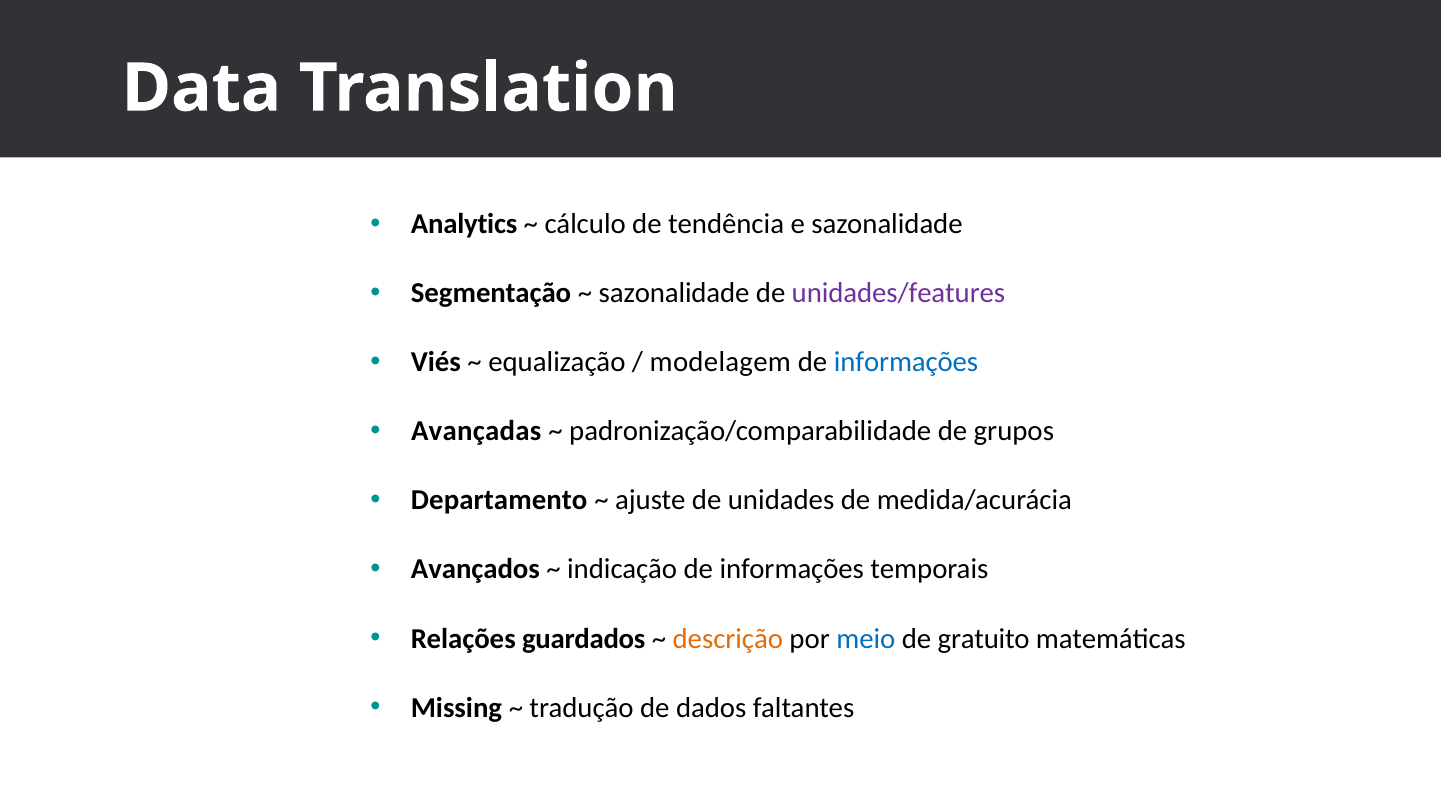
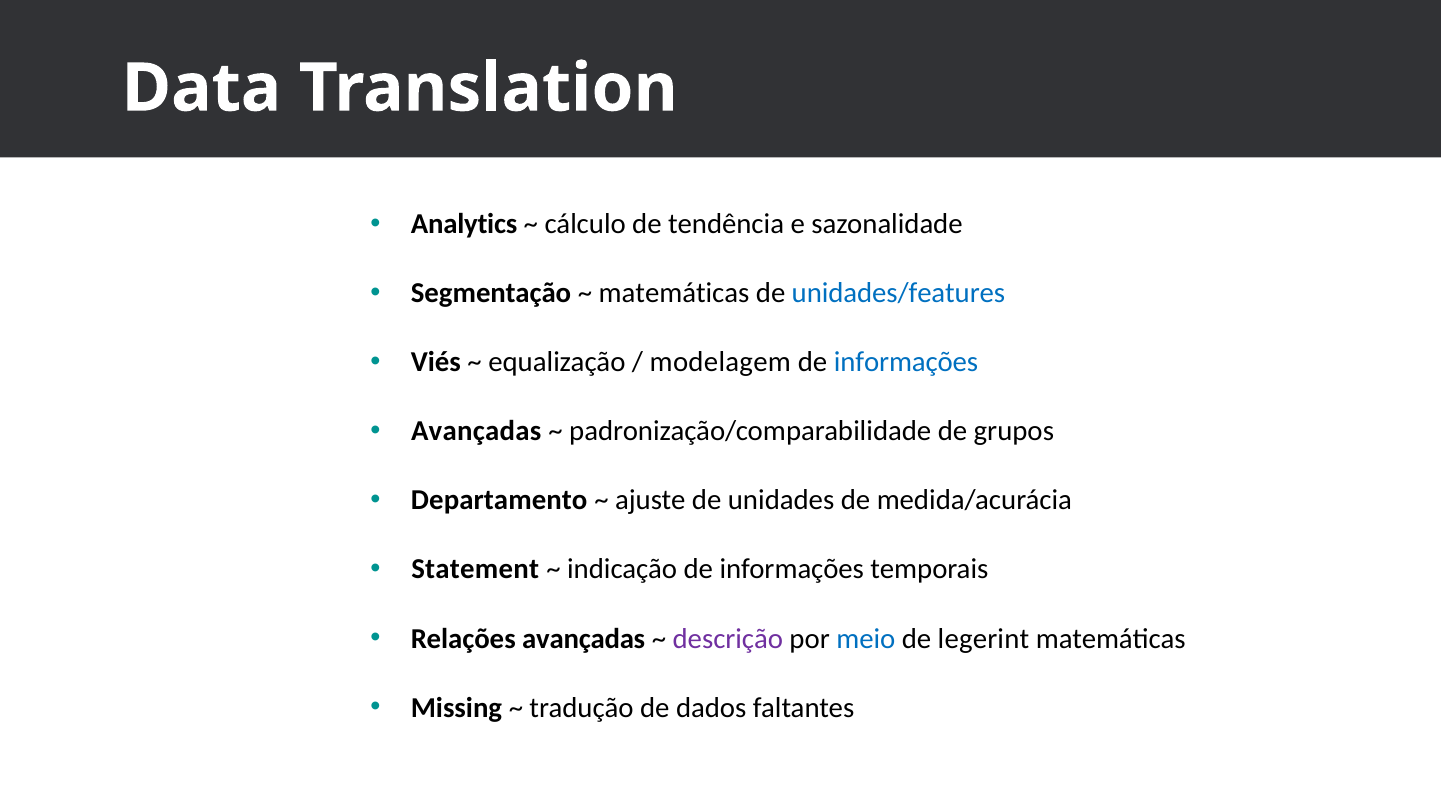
sazonalidade: sazonalidade -> matemáticas (674, 293)
unidades/features colour: purple -> blue (898, 293)
Avançados: Avançados -> Statement (475, 570)
Relações guardados: guardados -> avançadas (584, 639)
descrição colour: orange -> purple (728, 639)
gratuito: gratuito -> legerint (983, 639)
